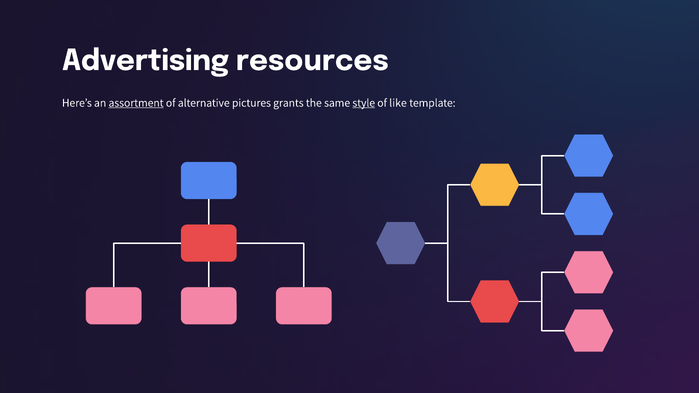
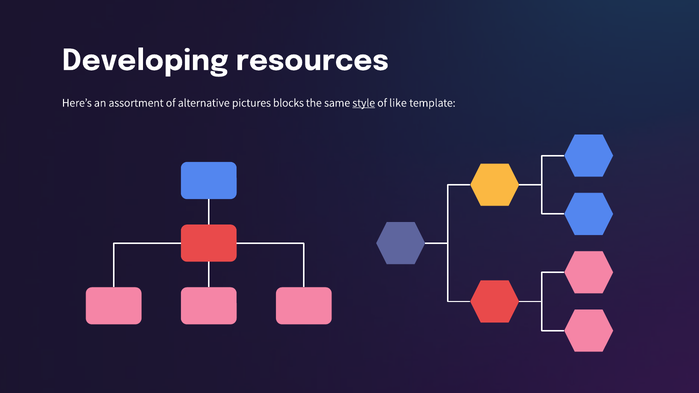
Advertising: Advertising -> Developing (145, 61)
assortment underline: present -> none (136, 103)
grants: grants -> blocks (288, 103)
